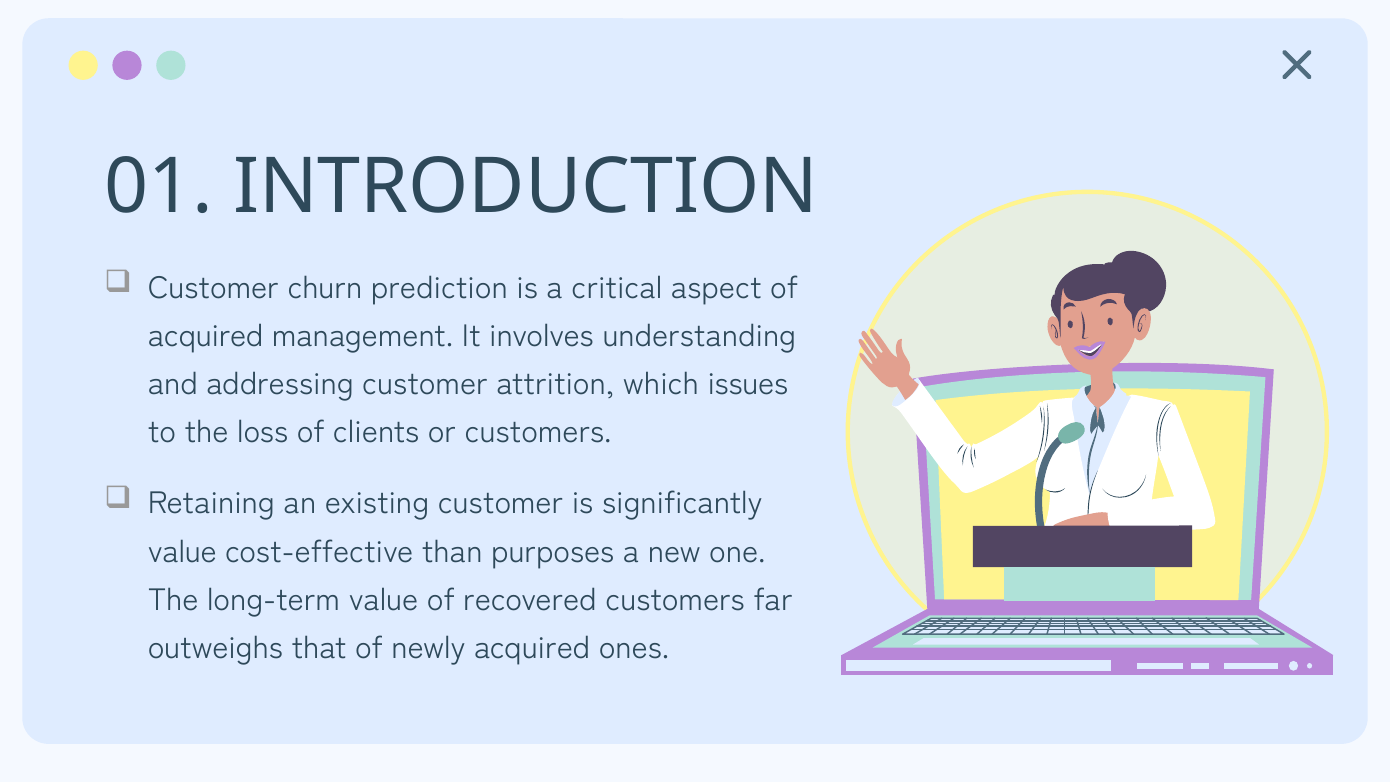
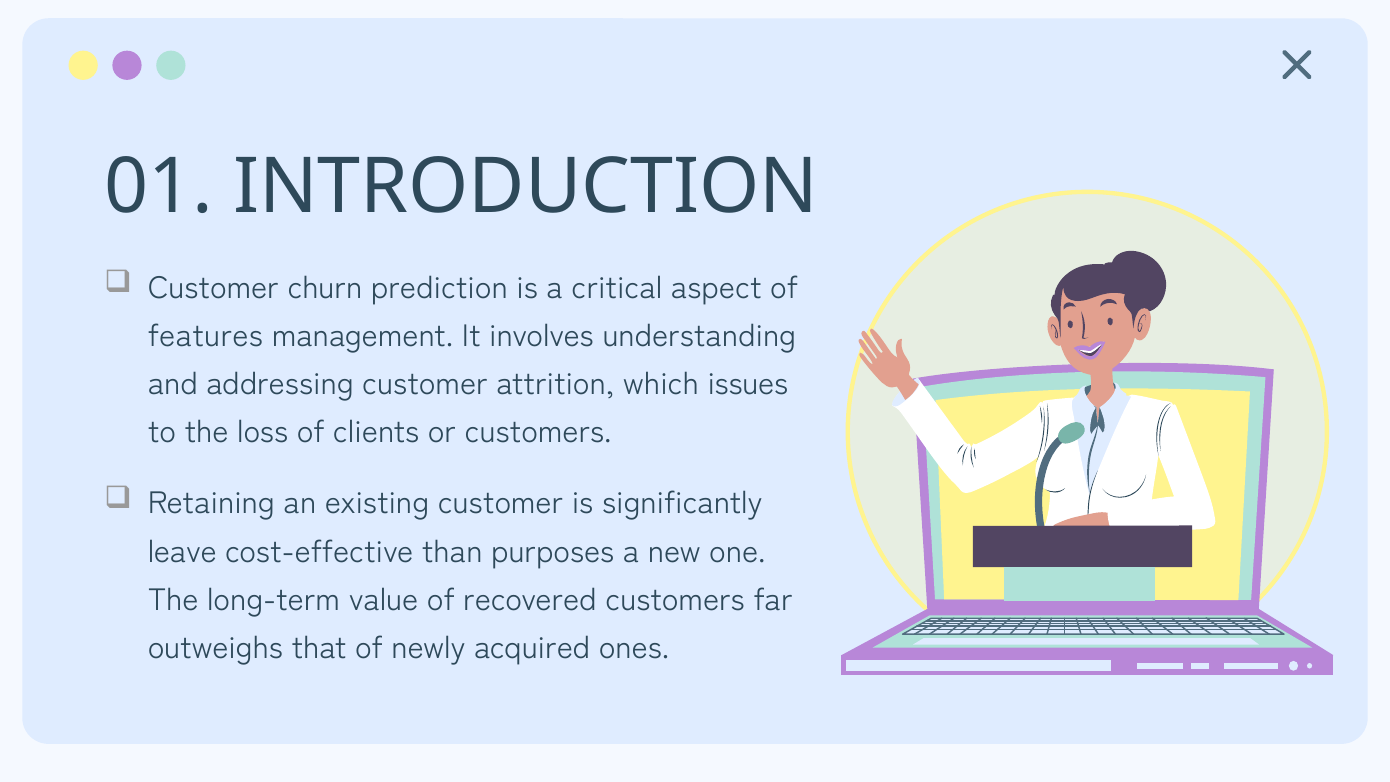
acquired: acquired -> features (205, 336)
value: value -> leave (182, 552)
